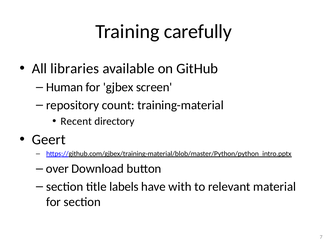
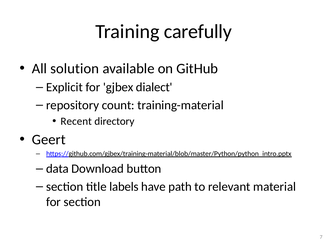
libraries: libraries -> solution (75, 69)
Human: Human -> Explicit (64, 87)
screen: screen -> dialect (154, 87)
over: over -> data (57, 169)
with: with -> path (180, 187)
